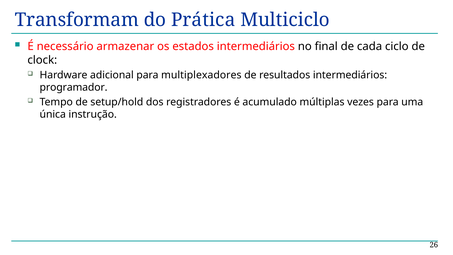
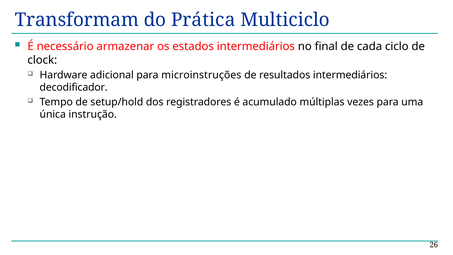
multiplexadores: multiplexadores -> microinstruções (201, 75)
programador: programador -> decodificador (74, 87)
